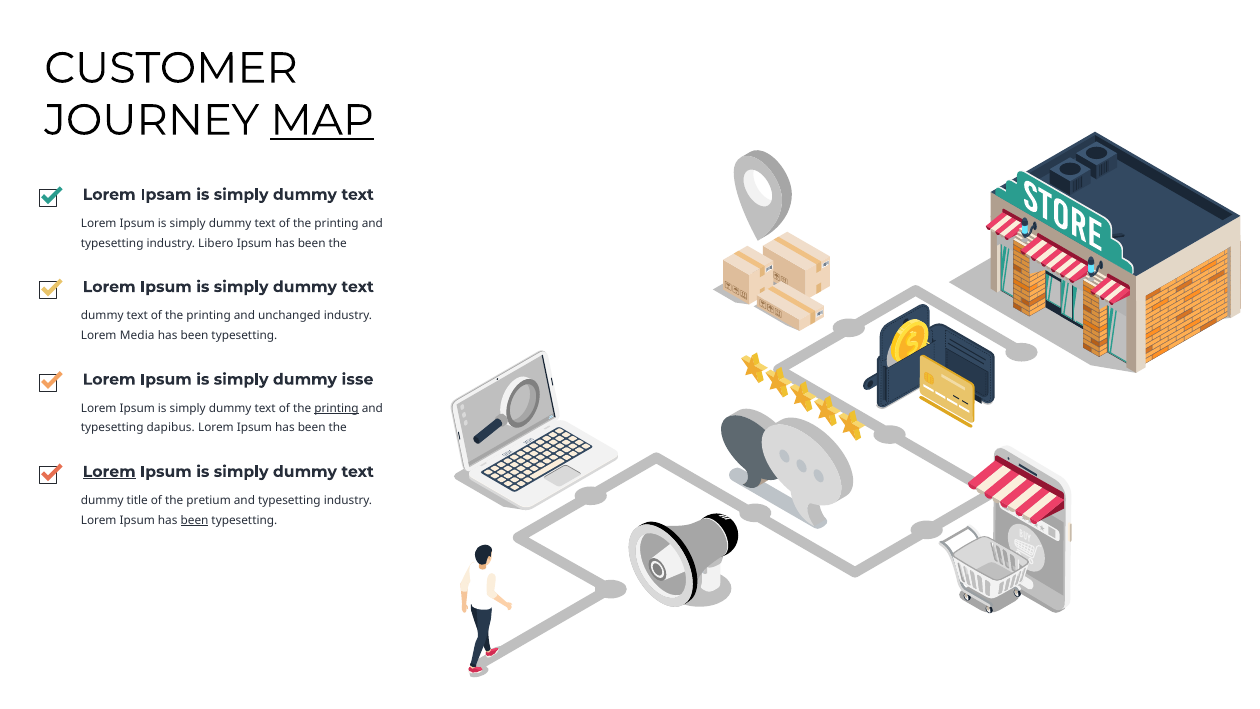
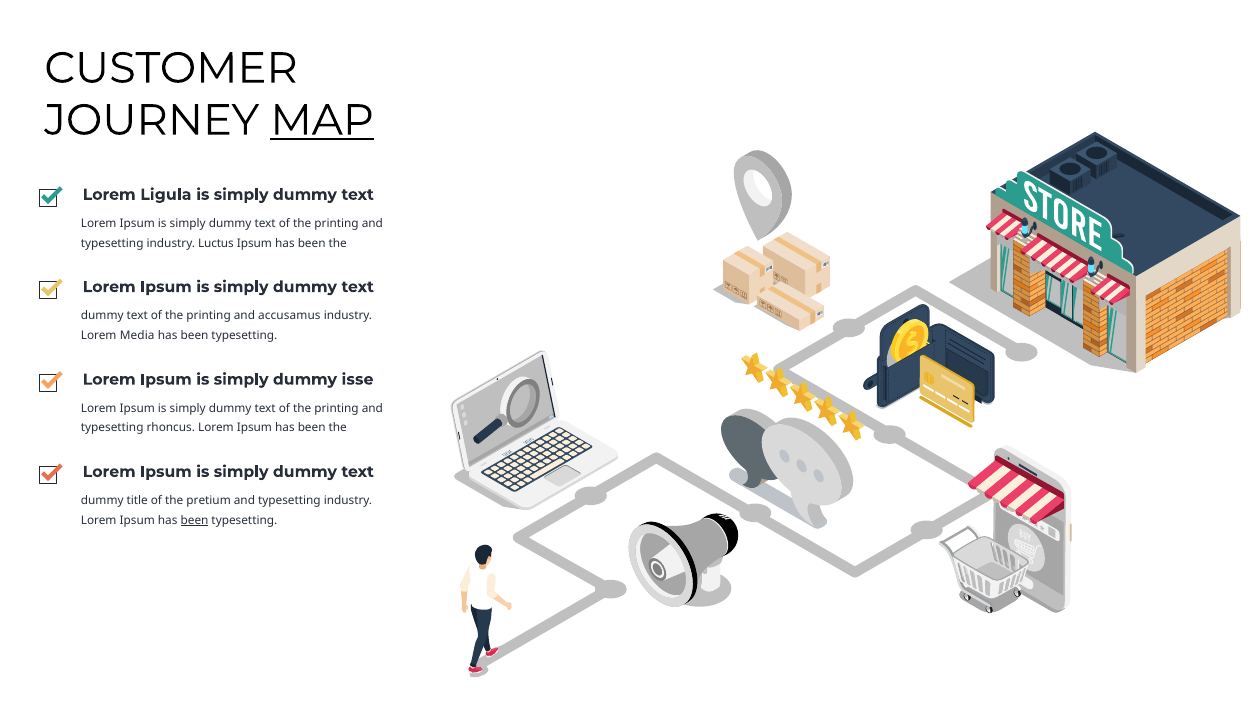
Ipsam: Ipsam -> Ligula (166, 194)
Libero: Libero -> Luctus (216, 243)
unchanged: unchanged -> accusamus (289, 315)
printing underline: present -> none (336, 408)
dapibus: dapibus -> rhoncus (171, 428)
Lorem underline: present -> none (109, 472)
